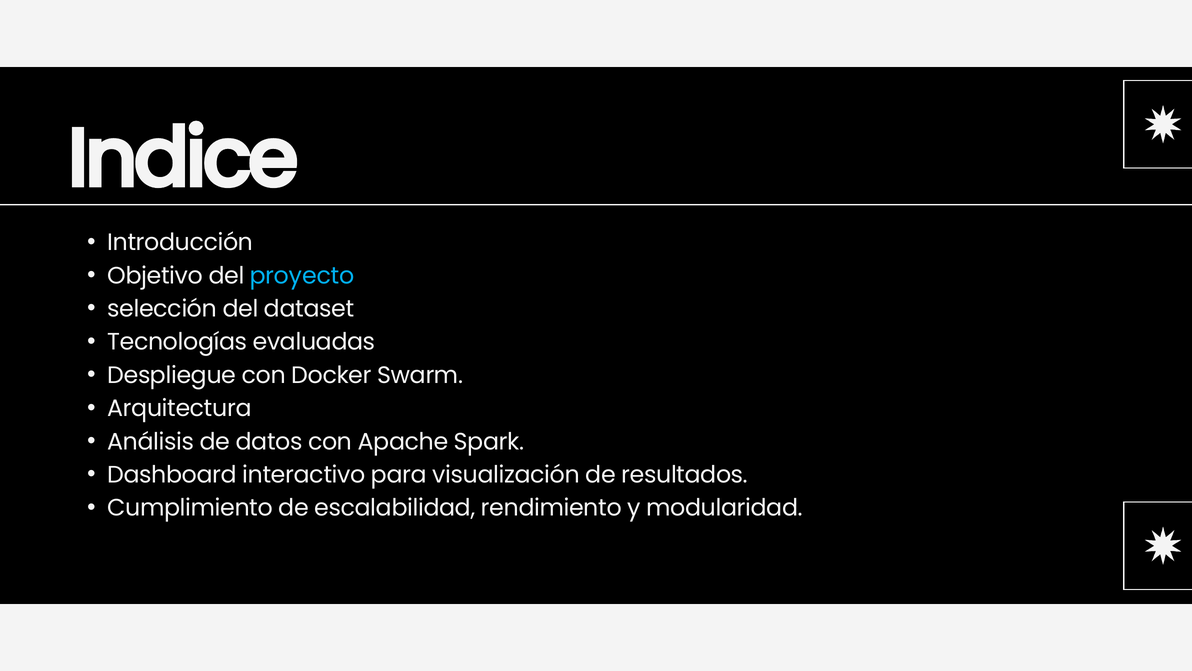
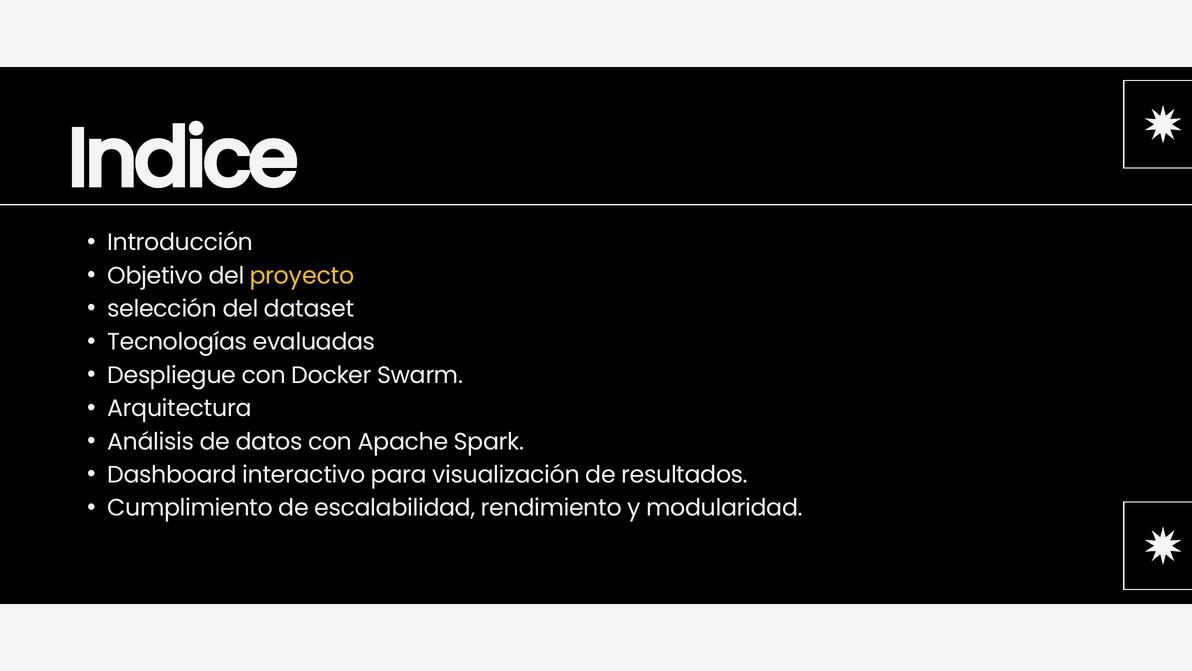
proyecto colour: light blue -> yellow (302, 276)
